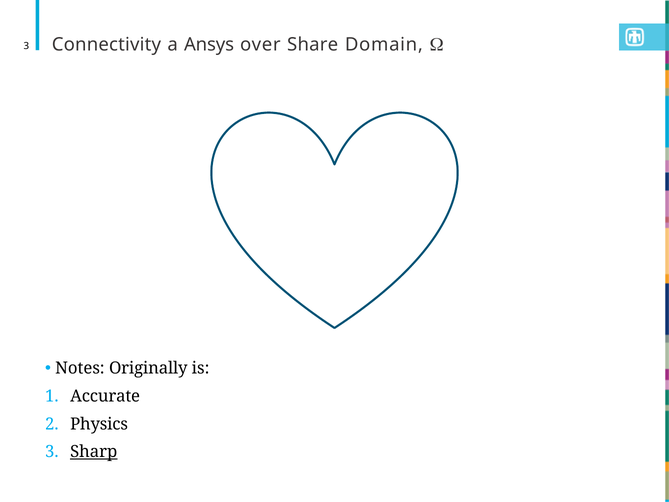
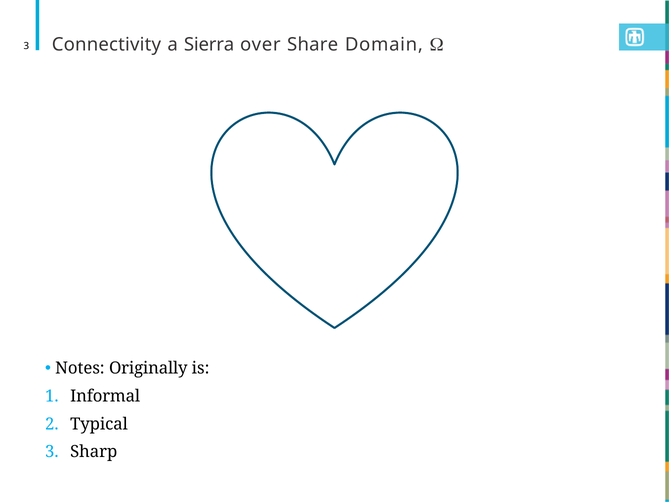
Ansys: Ansys -> Sierra (209, 45)
Accurate: Accurate -> Informal (105, 396)
Physics: Physics -> Typical (99, 424)
Sharp underline: present -> none (94, 452)
